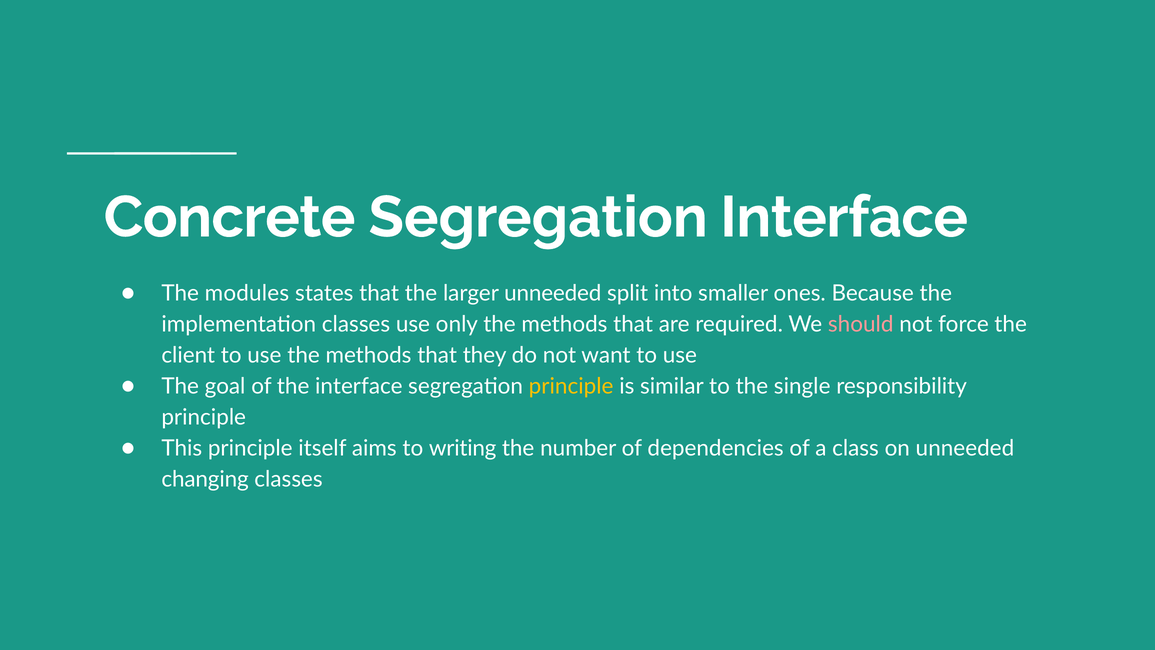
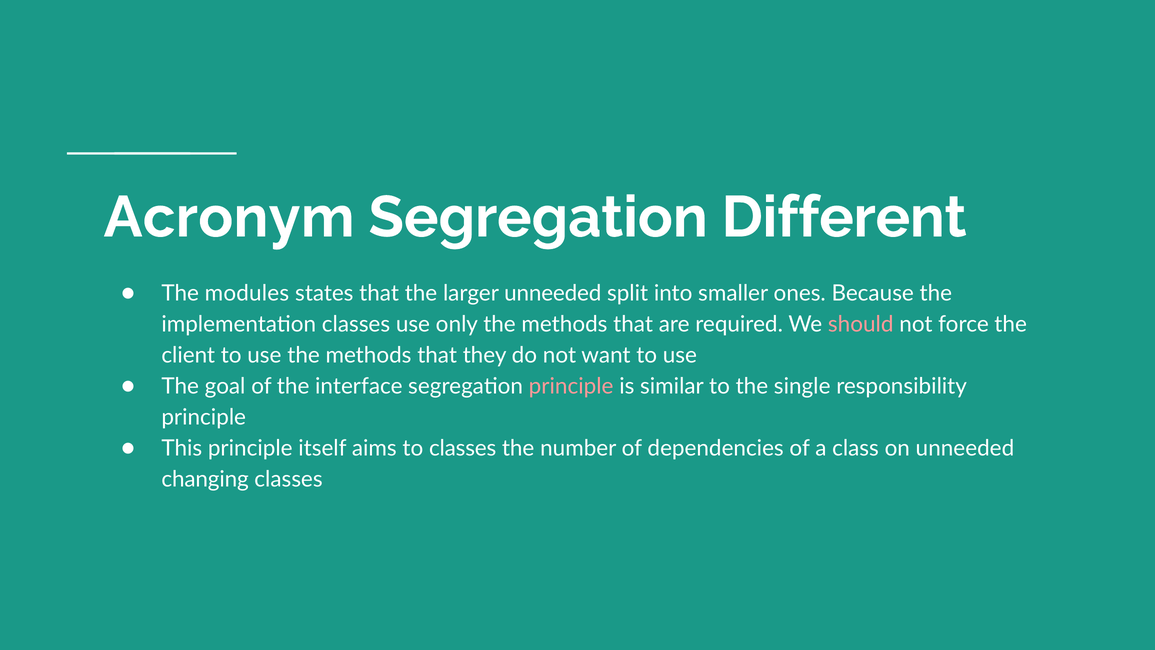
Concrete: Concrete -> Acronym (229, 217)
Segregation Interface: Interface -> Different (844, 217)
principle colour: yellow -> pink (571, 386)
to writing: writing -> classes (463, 448)
